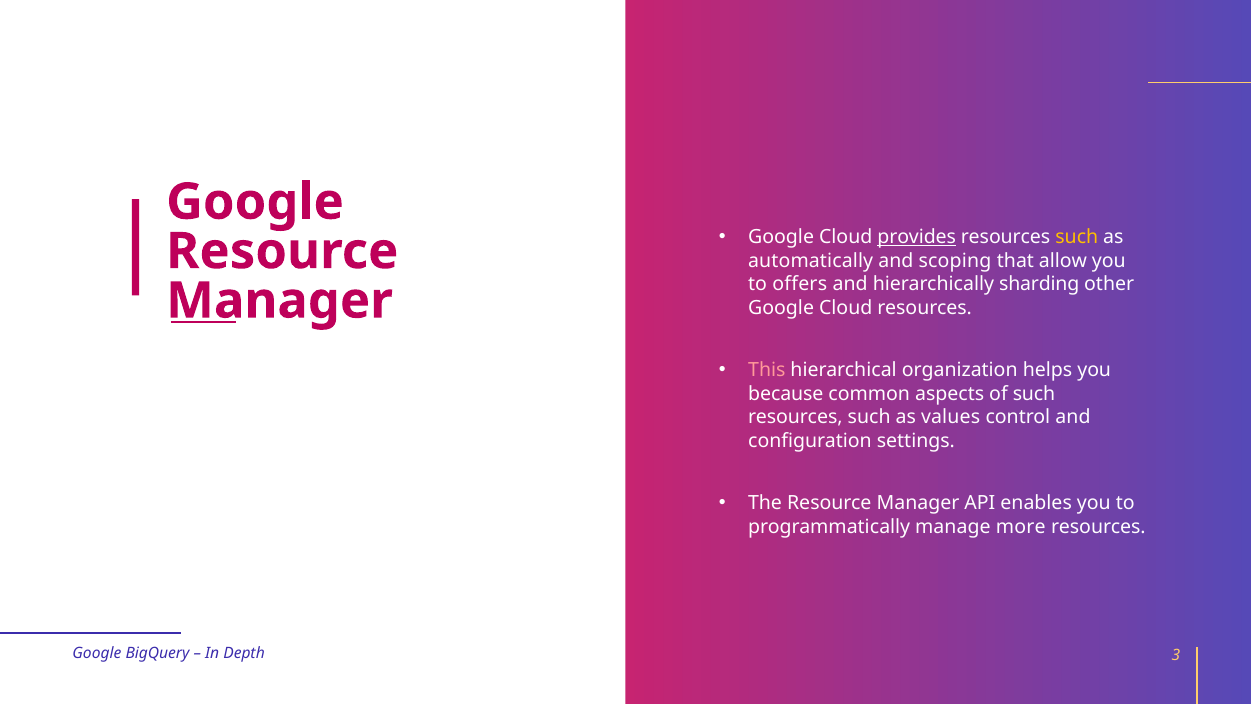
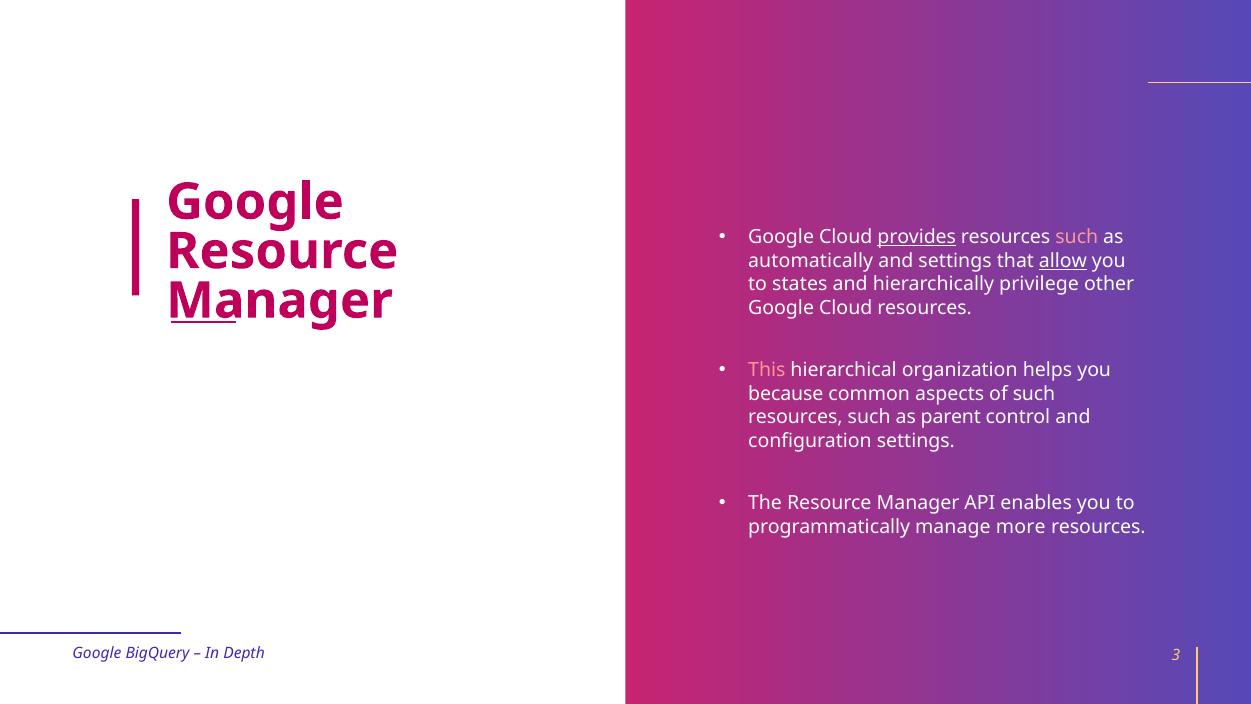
such colour: yellow -> pink (1077, 237)
and scoping: scoping -> settings (955, 261)
allow underline: none -> present (1063, 261)
offers: offers -> states (800, 284)
sharding: sharding -> privilege (1039, 284)
values: values -> parent (951, 417)
